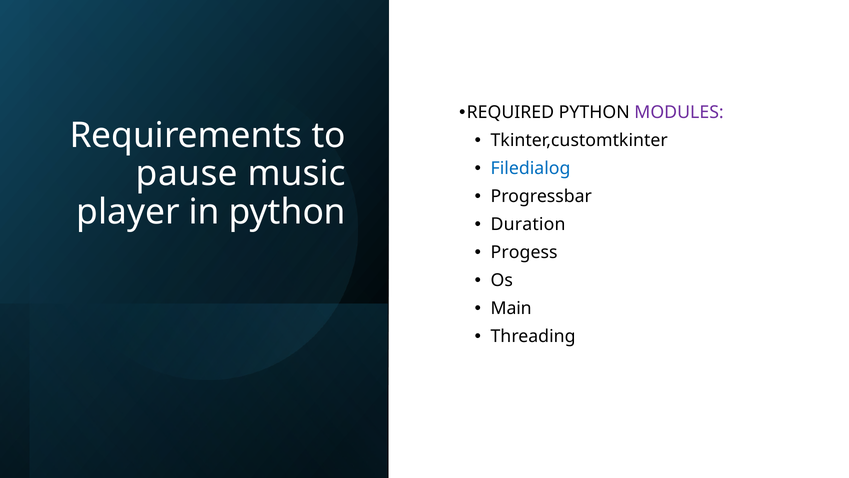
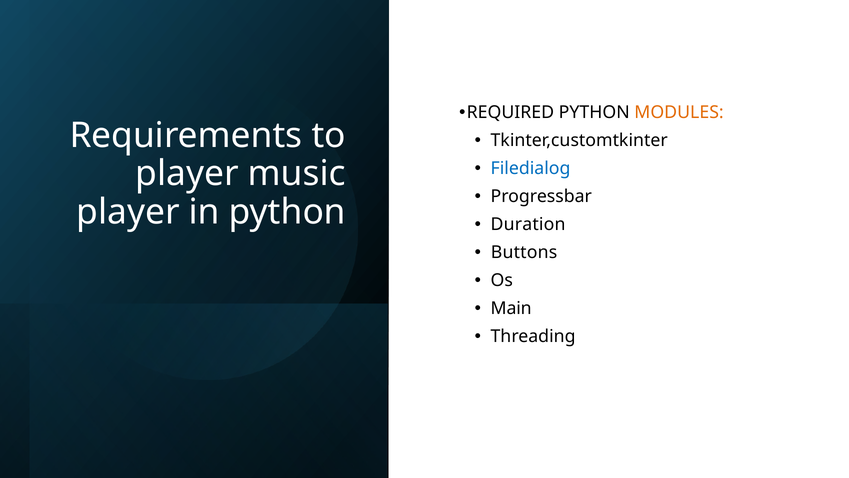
MODULES colour: purple -> orange (679, 112)
pause: pause -> player (187, 174)
Progess: Progess -> Buttons (524, 252)
